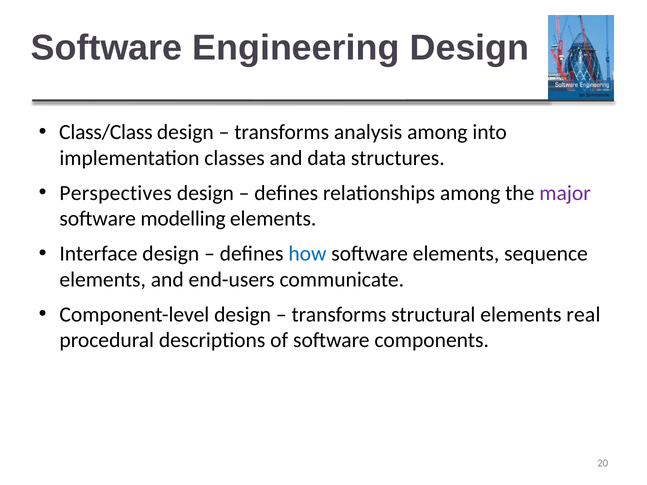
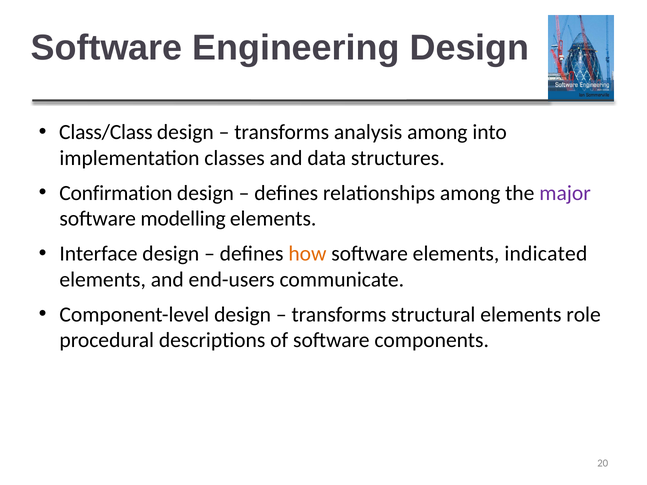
Perspectives: Perspectives -> Confirmation (116, 193)
how colour: blue -> orange (307, 254)
sequence: sequence -> indicated (546, 254)
real: real -> role (584, 315)
